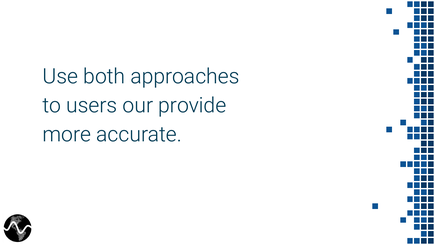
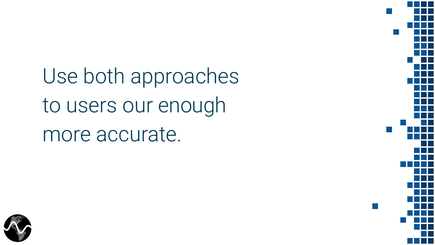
provide: provide -> enough (192, 105)
